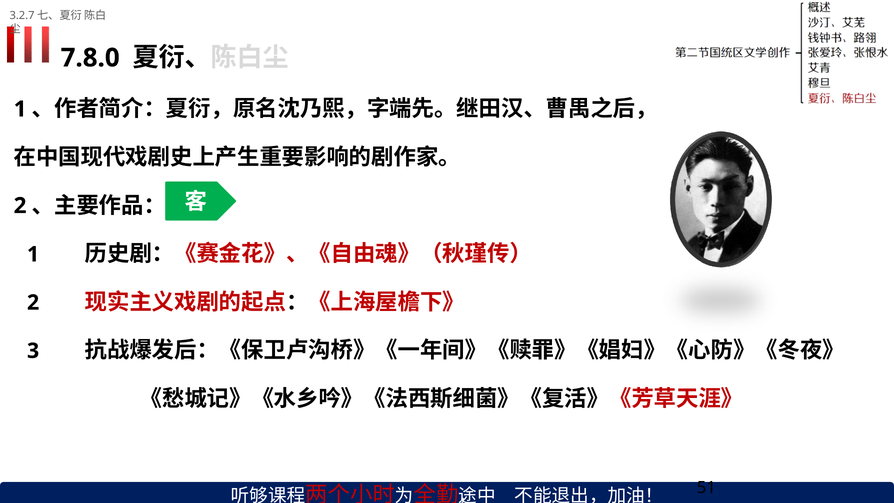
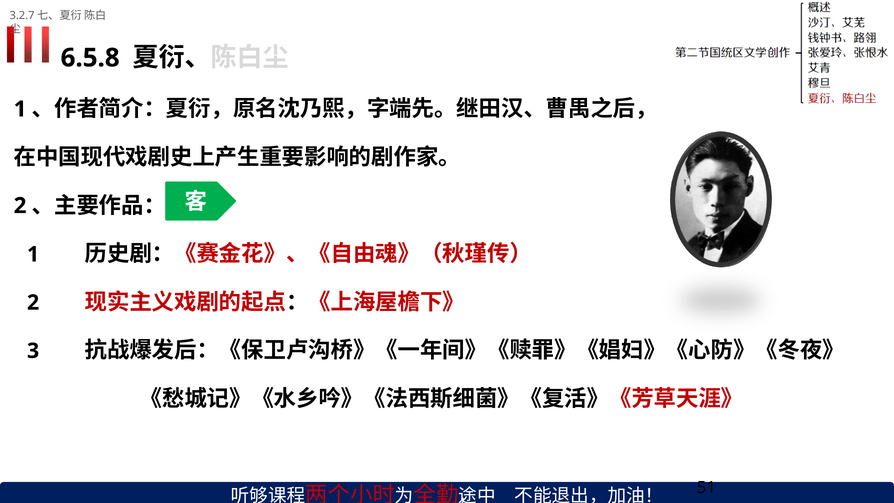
7.8.0: 7.8.0 -> 6.5.8 (90, 58)
